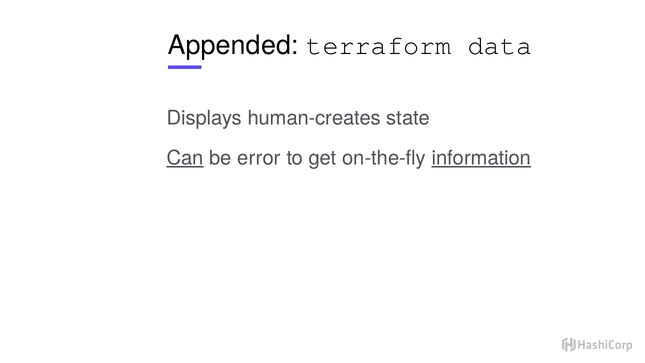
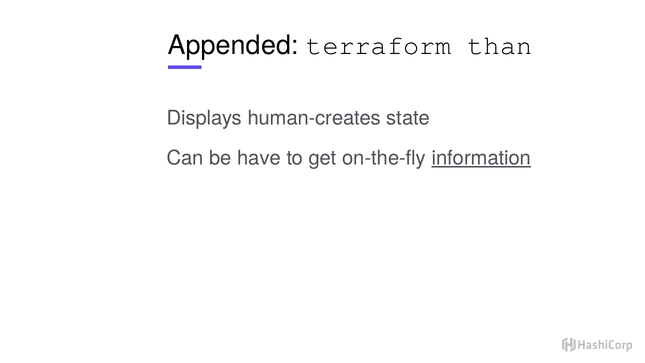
data: data -> than (500, 45)
Can underline: present -> none (185, 158)
error: error -> have (259, 158)
